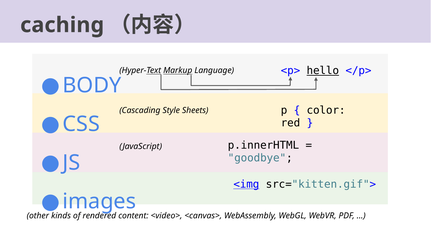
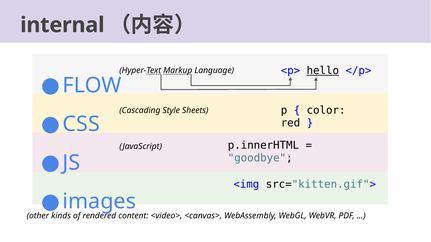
caching: caching -> internal (62, 25)
BODY: BODY -> FLOW (92, 86)
<img underline: present -> none (246, 185)
